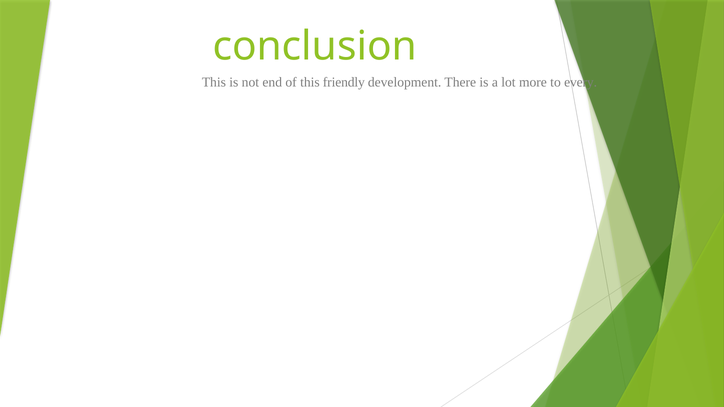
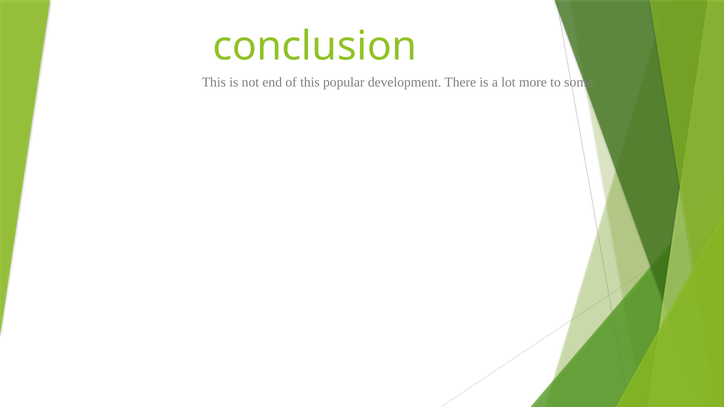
friendly: friendly -> popular (344, 82)
every: every -> some (580, 82)
